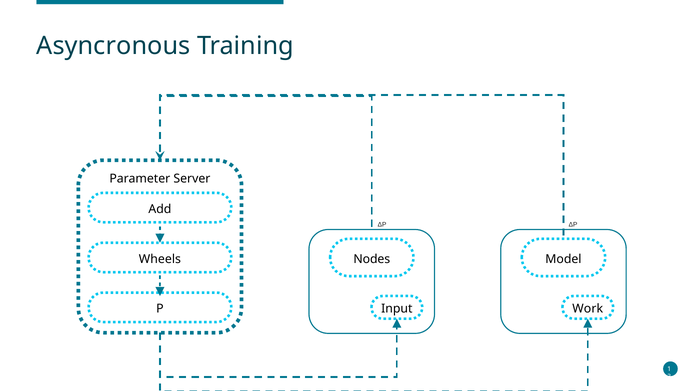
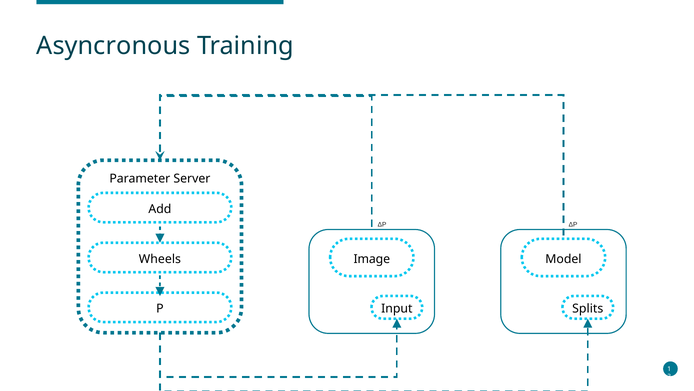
Nodes: Nodes -> Image (372, 259)
Work: Work -> Splits (588, 308)
